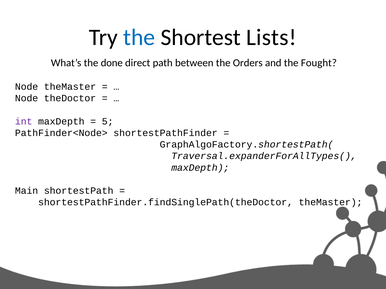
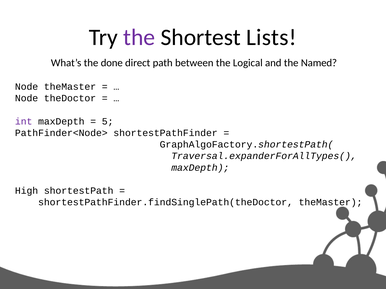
the colour: blue -> purple (139, 37)
Orders: Orders -> Logical (248, 63)
Fought: Fought -> Named (319, 63)
Main: Main -> High (27, 191)
